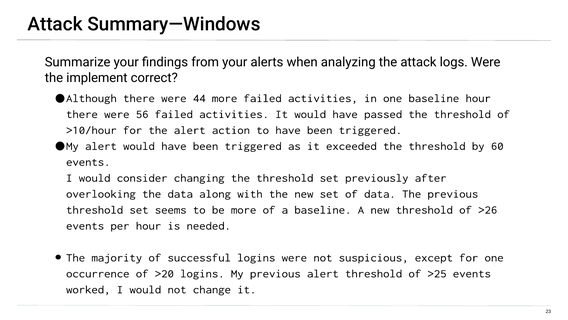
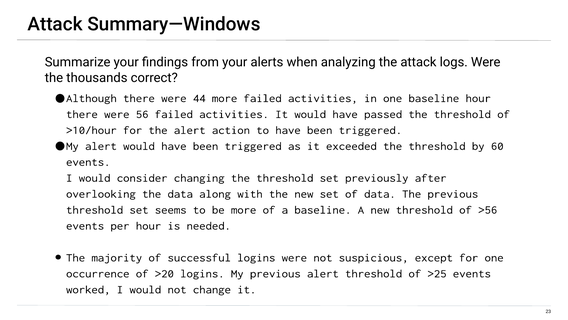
implement: implement -> thousands (97, 78)
>26: >26 -> >56 (488, 210)
